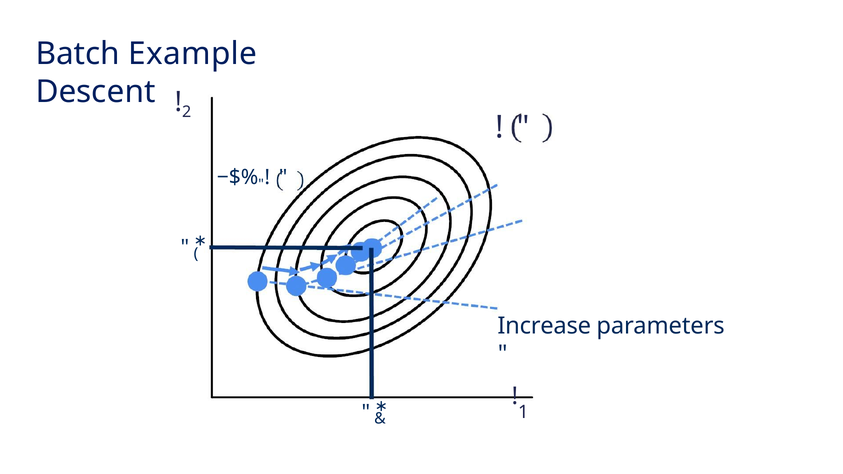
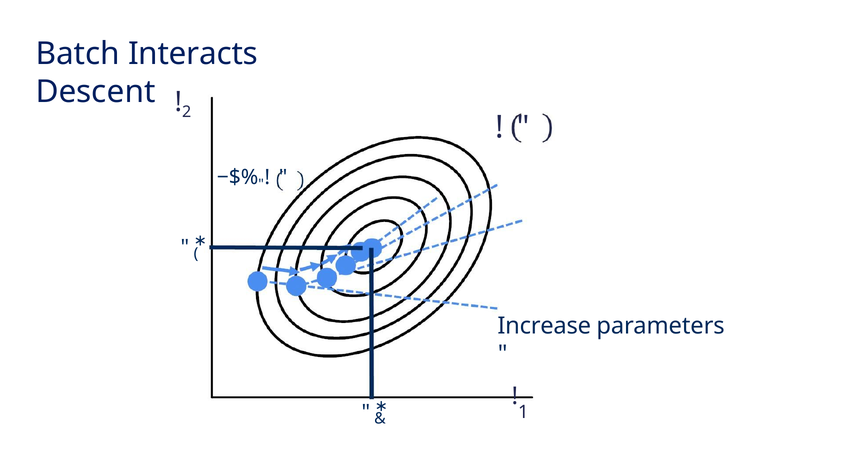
Example: Example -> Interacts (193, 54)
